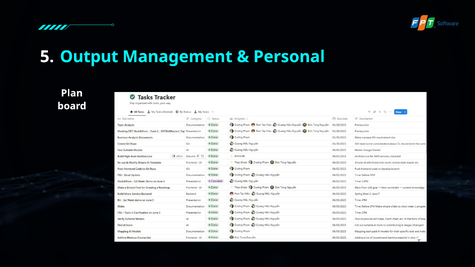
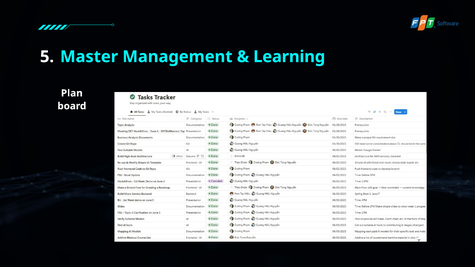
Output: Output -> Master (89, 57)
Personal: Personal -> Learning (289, 57)
